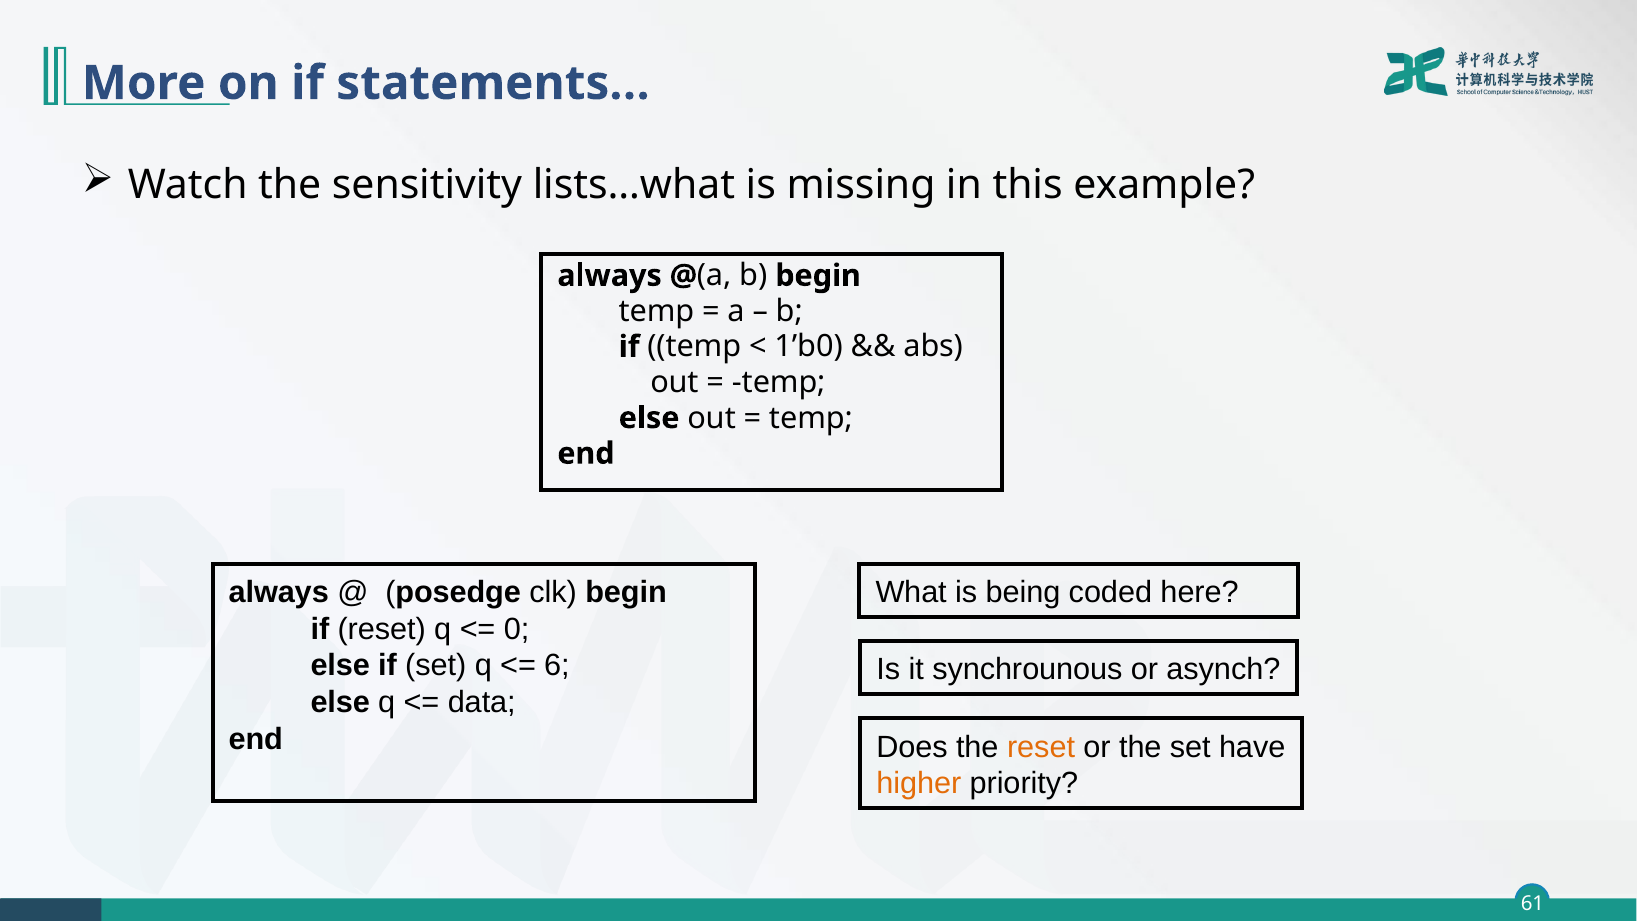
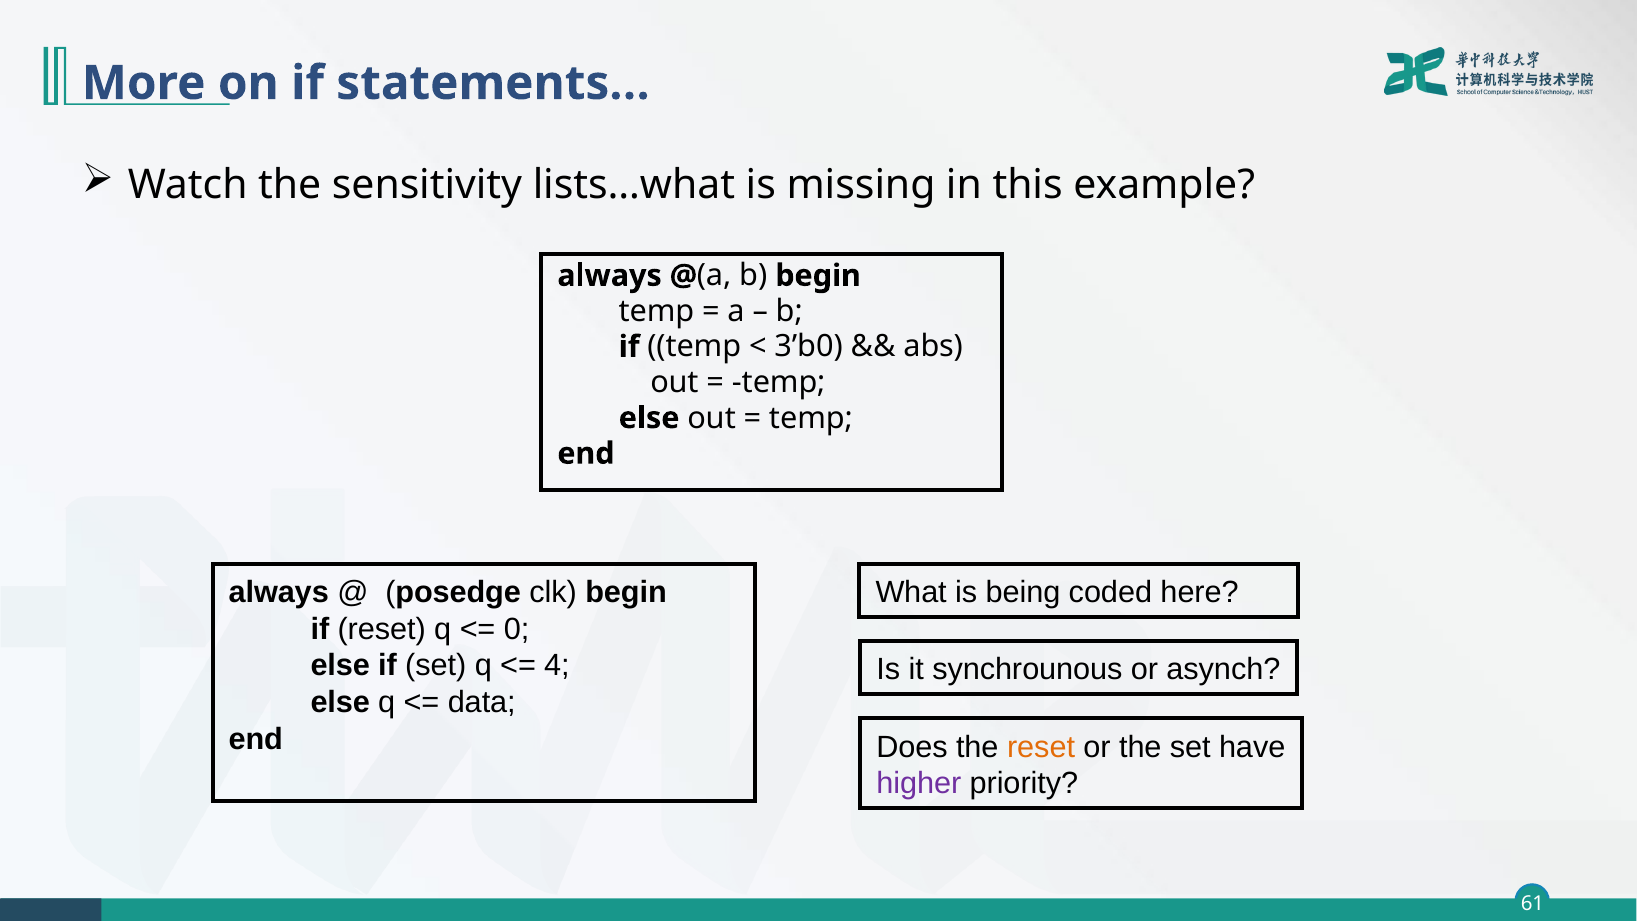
1’b0: 1’b0 -> 3’b0 (809, 347)
6: 6 -> 4 (557, 666)
higher colour: orange -> purple (919, 784)
